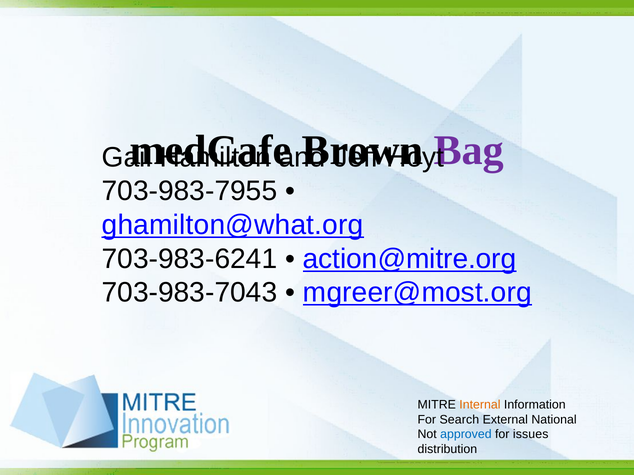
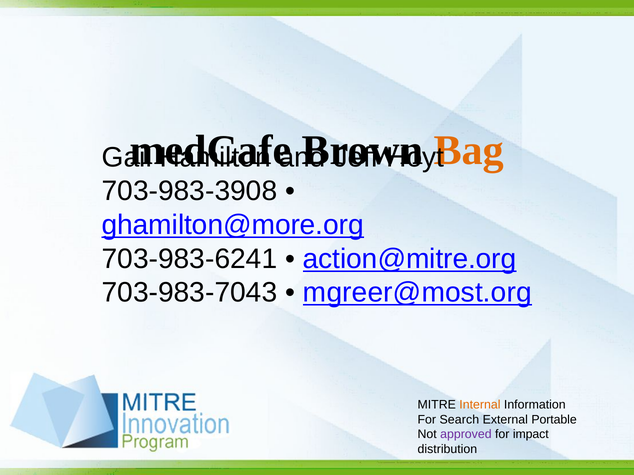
Bag colour: purple -> orange (469, 151)
703-983-7955: 703-983-7955 -> 703-983-3908 (189, 191)
ghamilton@what.org: ghamilton@what.org -> ghamilton@more.org (233, 225)
National: National -> Portable (554, 420)
approved colour: blue -> purple (466, 435)
issues: issues -> impact (531, 435)
